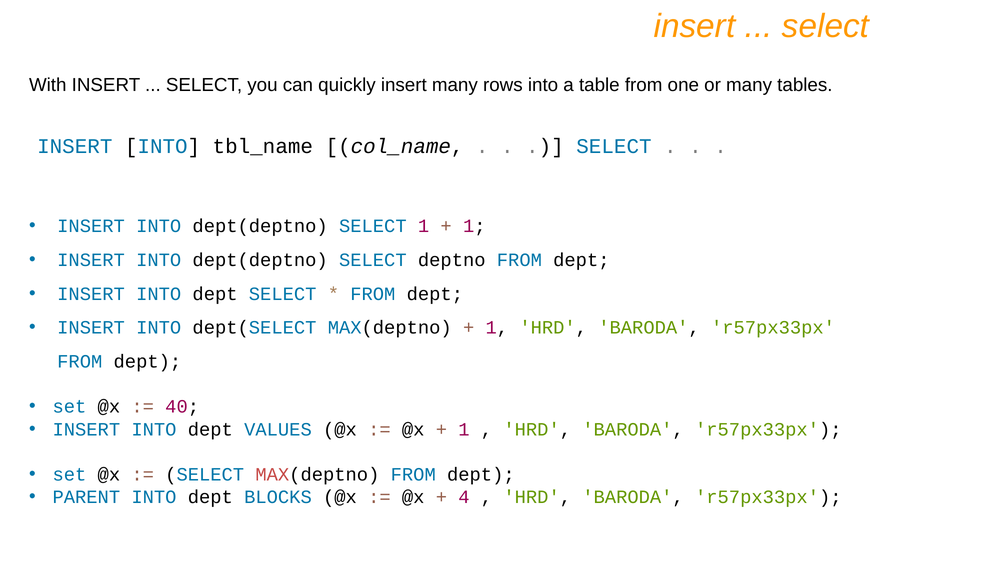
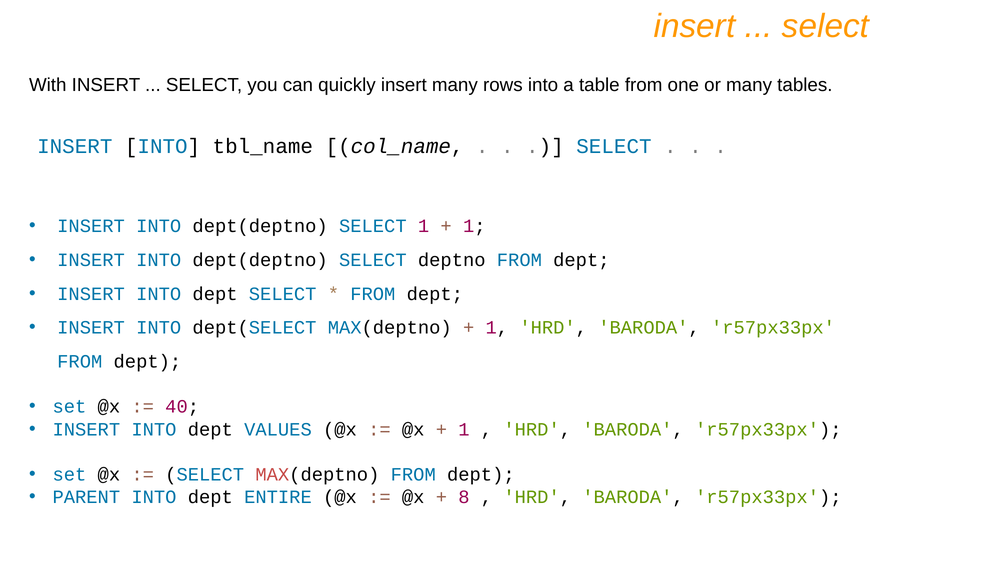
BLOCKS: BLOCKS -> ENTIRE (278, 497)
4: 4 -> 8 (464, 497)
